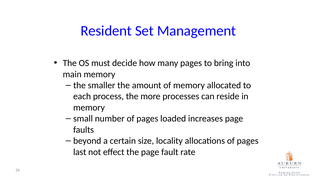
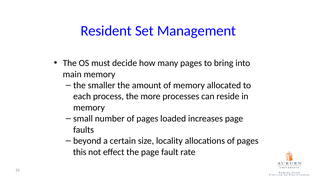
last: last -> this (80, 151)
